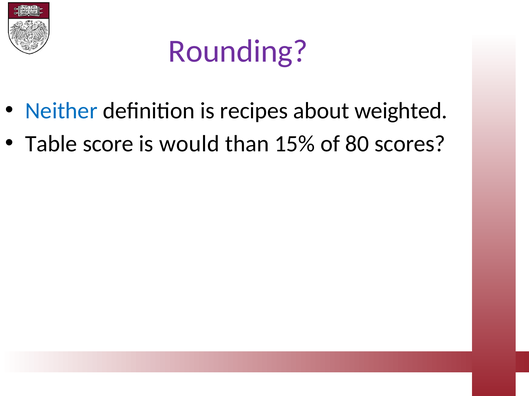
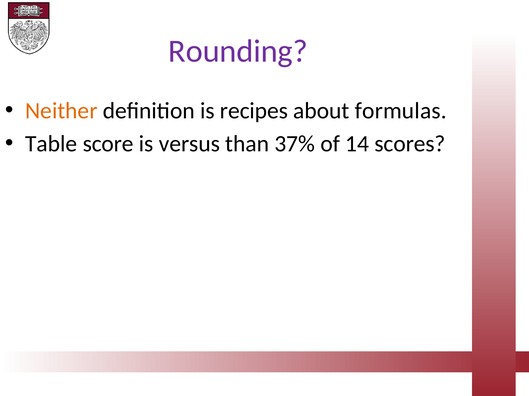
Neither colour: blue -> orange (61, 111)
weighted: weighted -> formulas (401, 111)
would: would -> versus (189, 144)
15%: 15% -> 37% (295, 144)
80: 80 -> 14 (357, 144)
